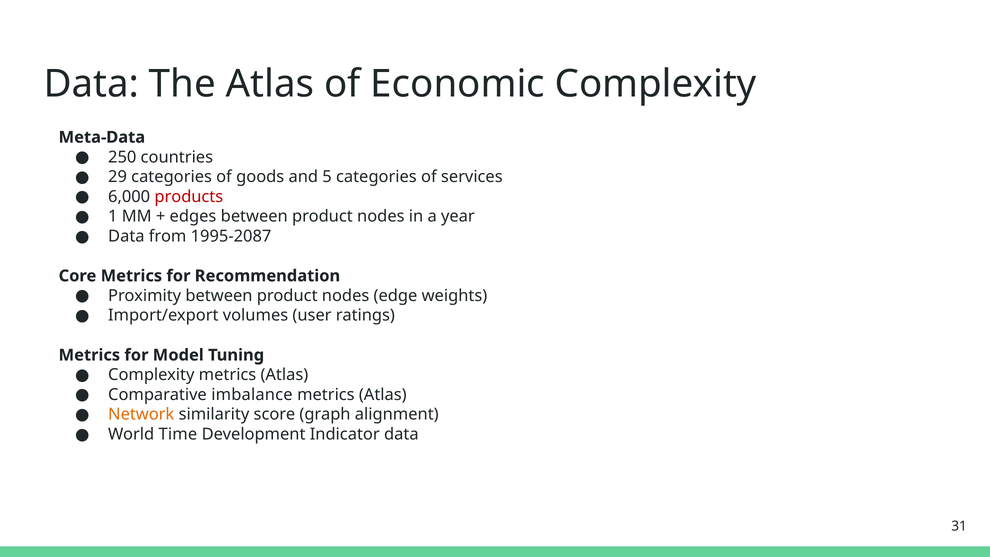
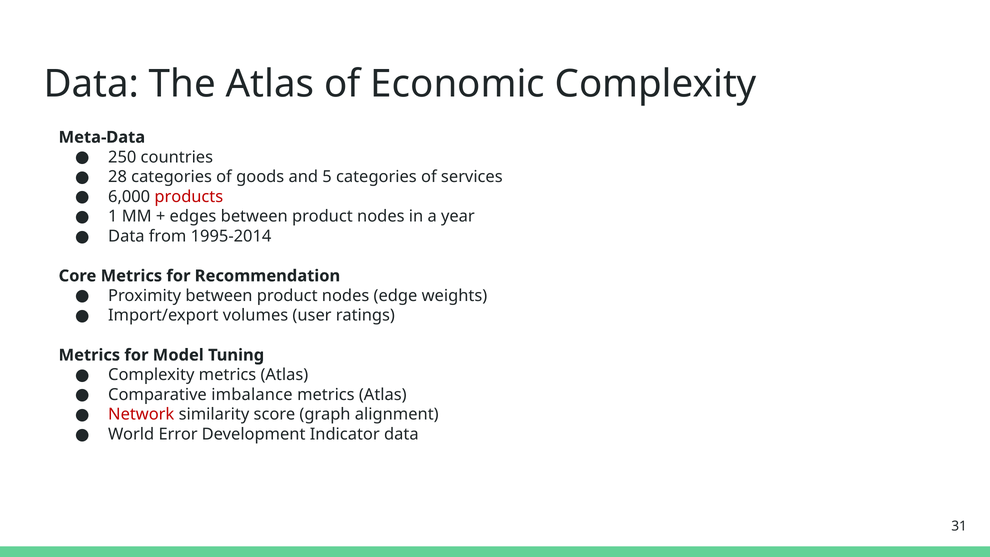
29: 29 -> 28 (118, 177)
1995-2087: 1995-2087 -> 1995-2014 (231, 236)
Network colour: orange -> red (141, 414)
Time: Time -> Error (178, 434)
